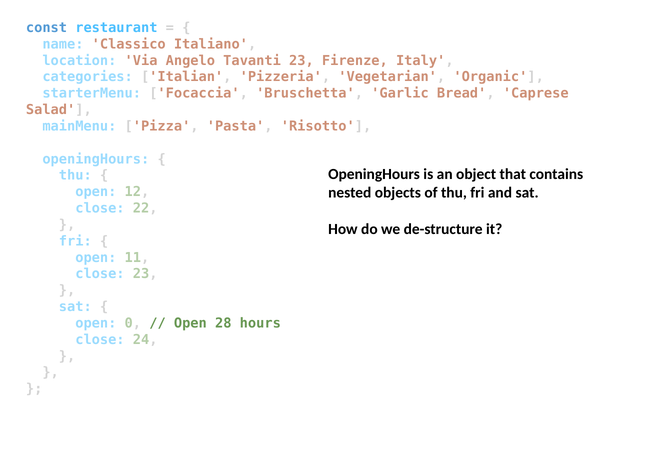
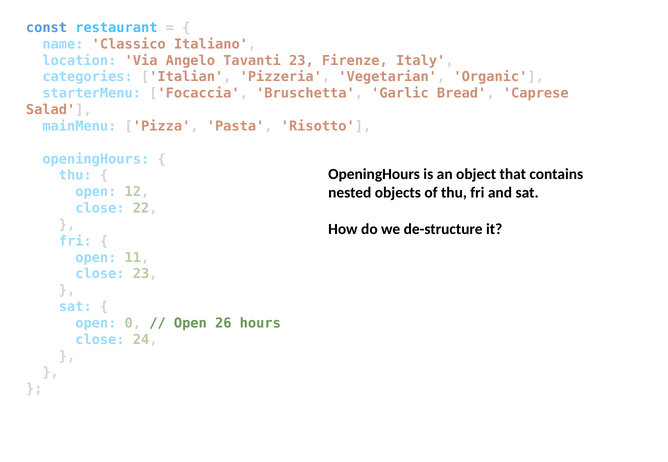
28: 28 -> 26 (223, 324)
